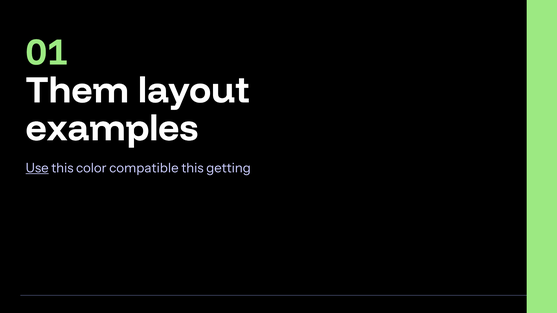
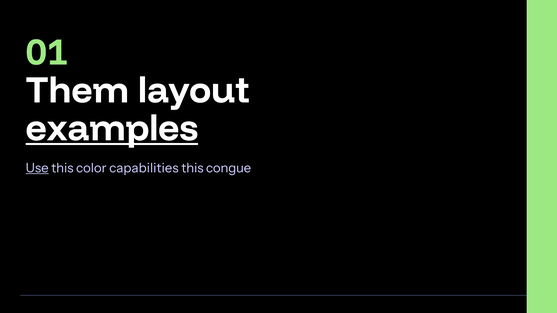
examples underline: none -> present (112, 128)
compatible: compatible -> capabilities (144, 168)
getting: getting -> congue (229, 168)
